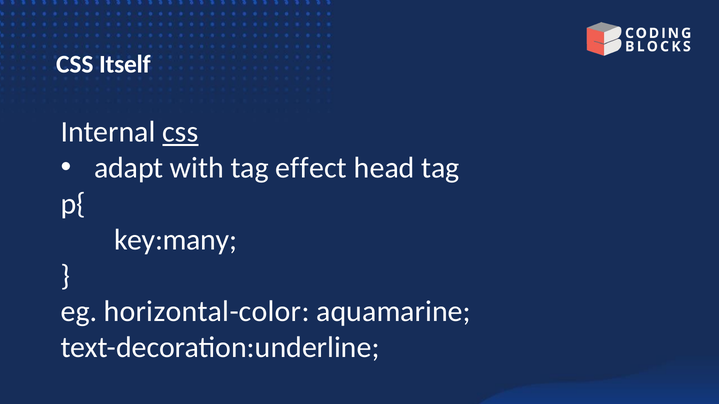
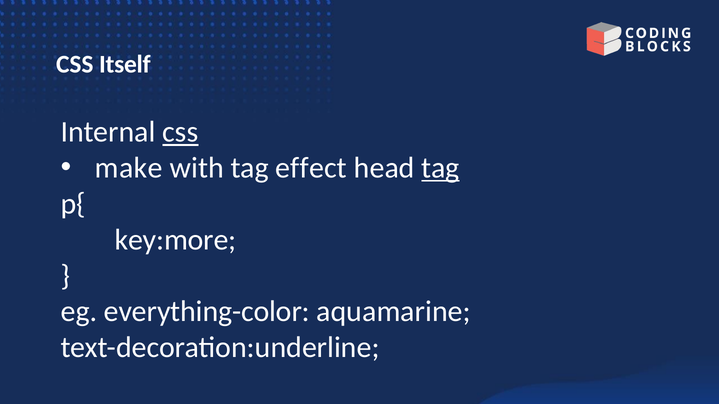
adapt: adapt -> make (129, 168)
tag underline: none -> present (440, 168)
key:many: key:many -> key:more (176, 240)
horizontal-color: horizontal-color -> everything-color (207, 312)
